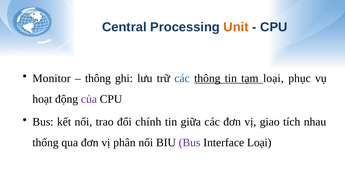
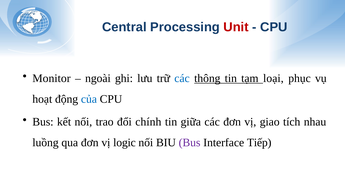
Unit colour: orange -> red (236, 27)
thông: thông -> ngoài (98, 78)
của colour: purple -> blue (89, 99)
thống: thống -> luồng (46, 143)
phân: phân -> logic (124, 143)
Interface Loại: Loại -> Tiếp (259, 143)
